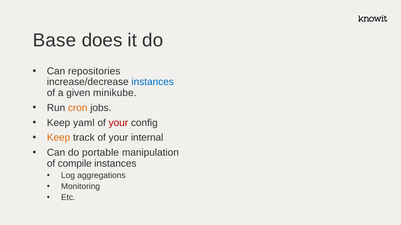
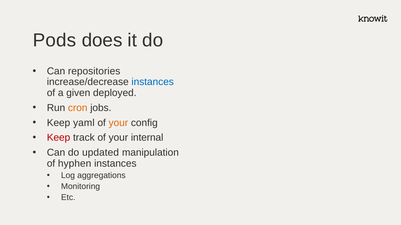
Base: Base -> Pods (54, 40)
minikube: minikube -> deployed (115, 93)
your colour: red -> orange (118, 123)
Keep colour: orange -> red (59, 138)
portable: portable -> updated (101, 153)
compile: compile -> hyphen (75, 164)
